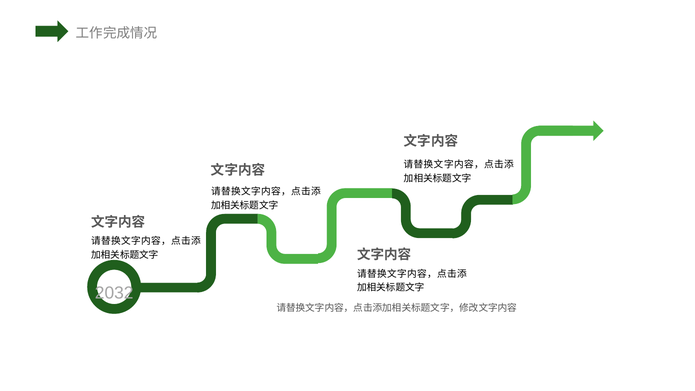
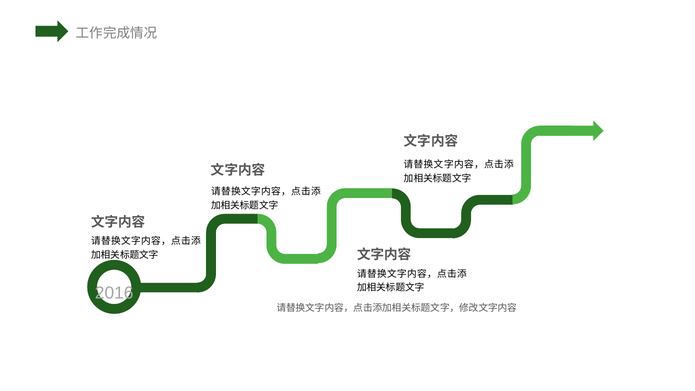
2032: 2032 -> 2016 (114, 293)
